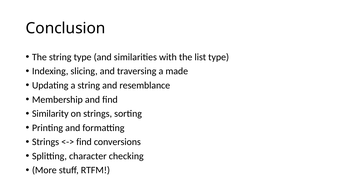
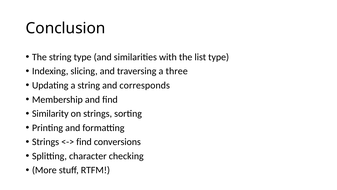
made: made -> three (177, 71)
resemblance: resemblance -> corresponds (145, 85)
